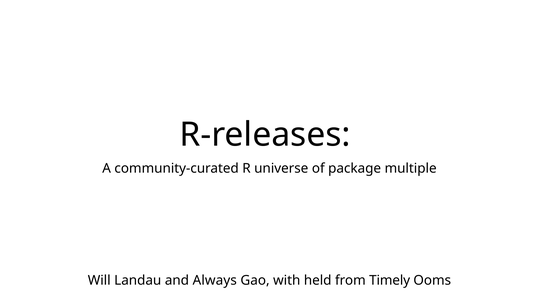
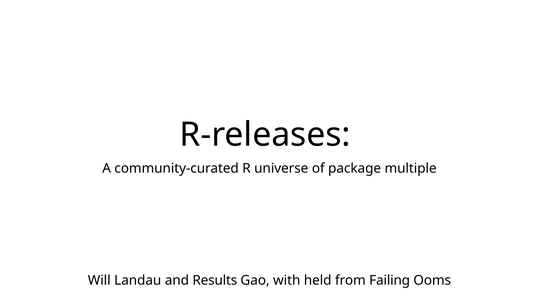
Always: Always -> Results (215, 281)
Timely: Timely -> Failing (390, 281)
